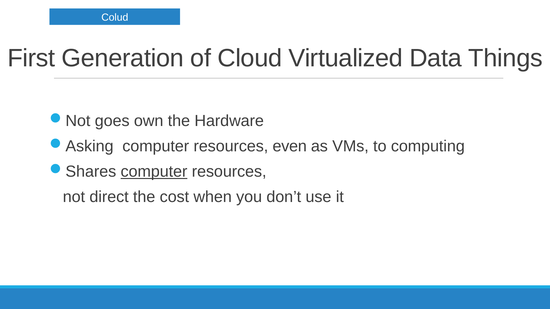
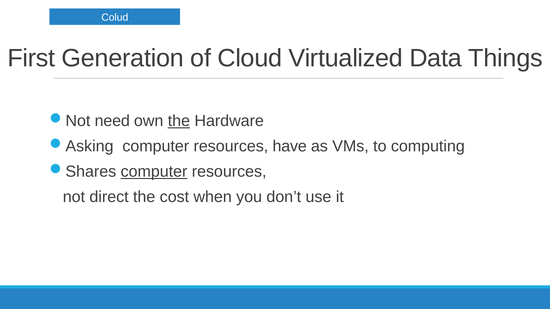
goes: goes -> need (112, 121)
the underline: none -> present (179, 121)
even: even -> have (290, 146)
